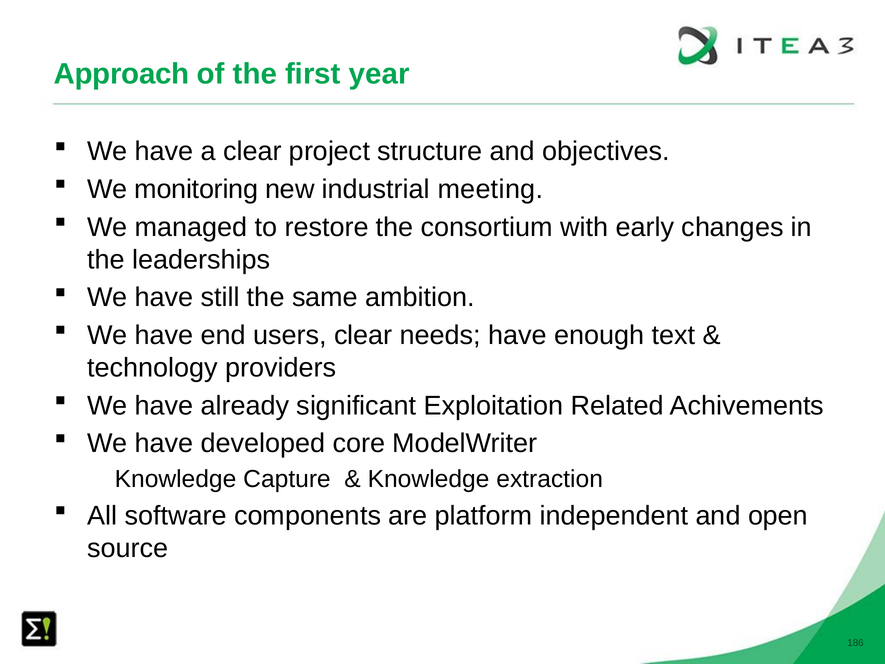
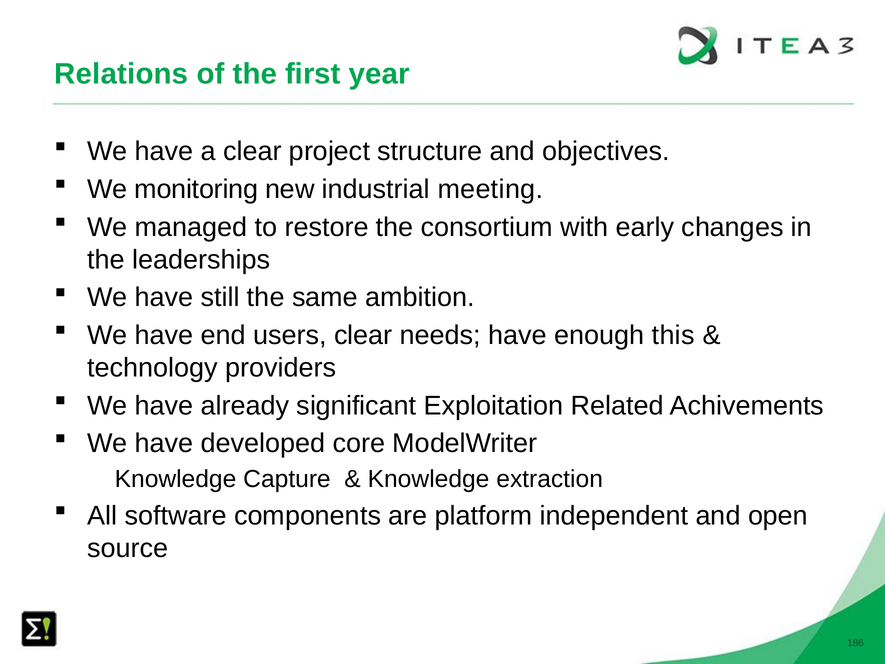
Approach: Approach -> Relations (121, 74)
text: text -> this (673, 335)
